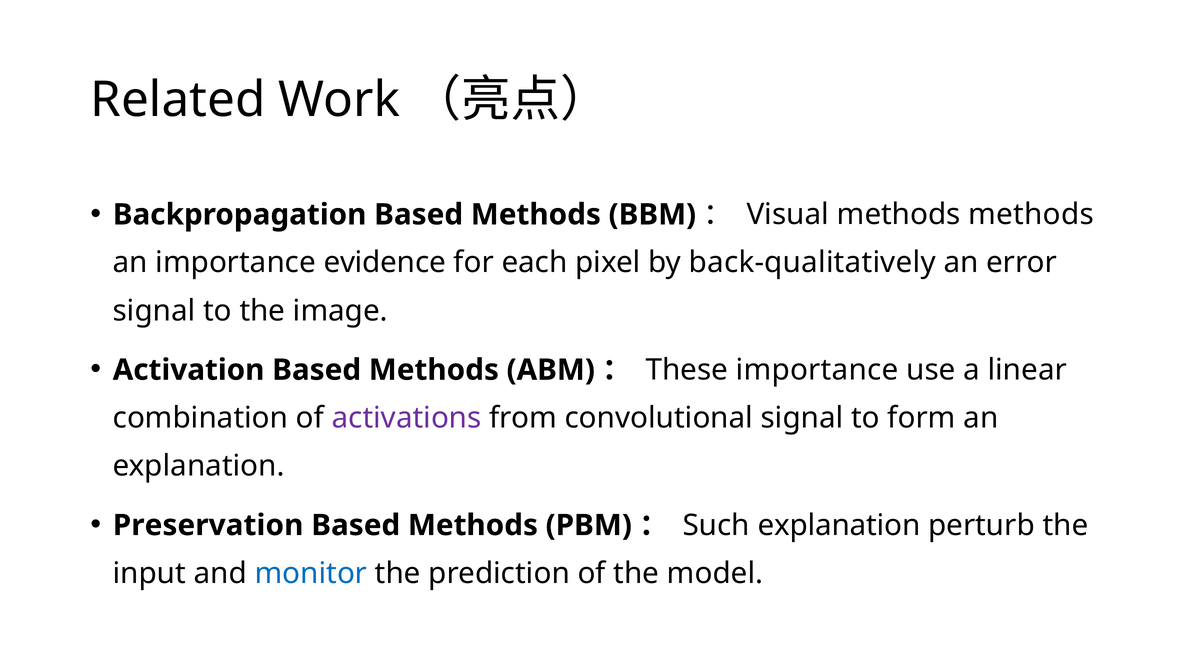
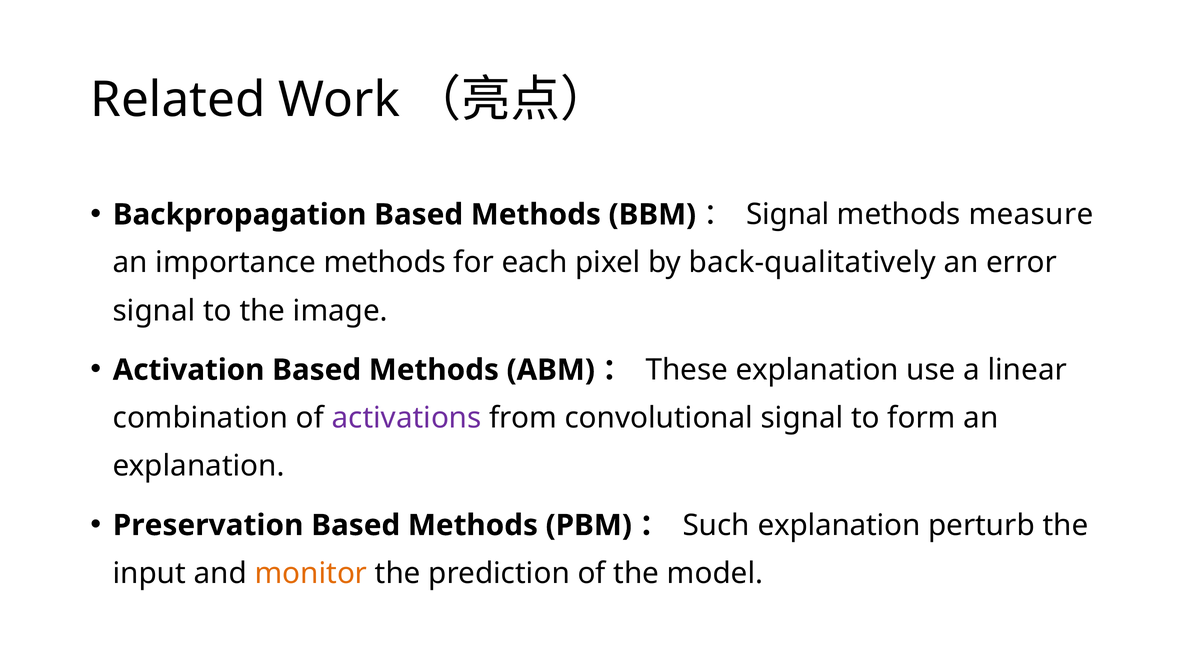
Visual: Visual -> Signal (788, 215)
methods methods: methods -> measure (1031, 215)
importance evidence: evidence -> methods (385, 263)
These importance: importance -> explanation (817, 370)
monitor colour: blue -> orange (311, 573)
